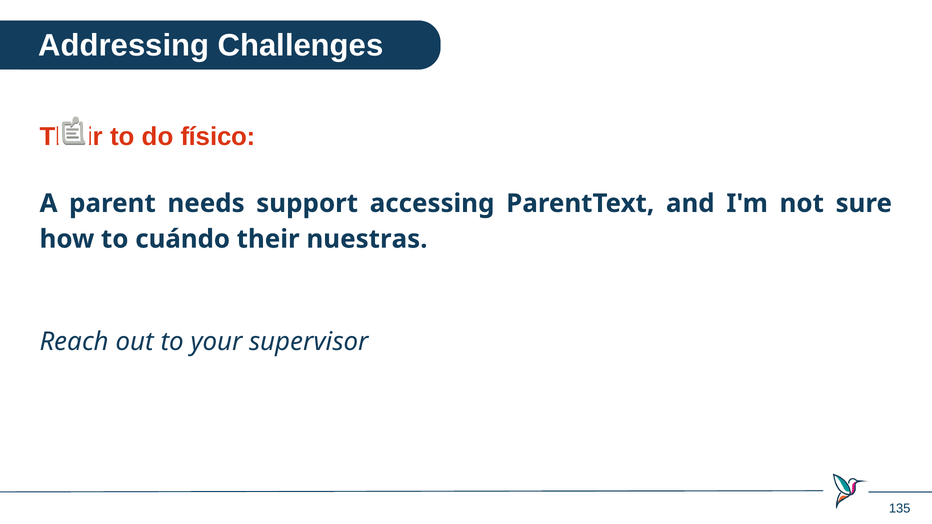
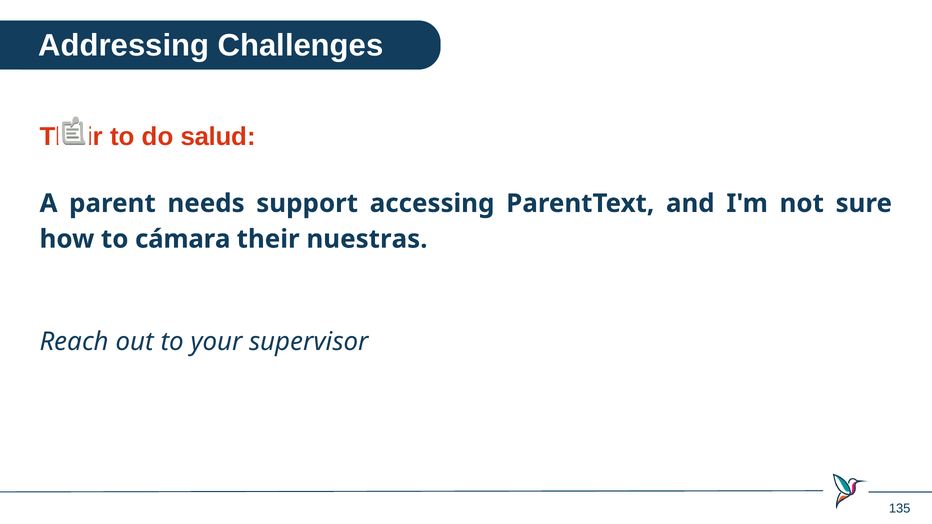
físico: físico -> salud (218, 137)
cuándo: cuándo -> cámara (183, 239)
